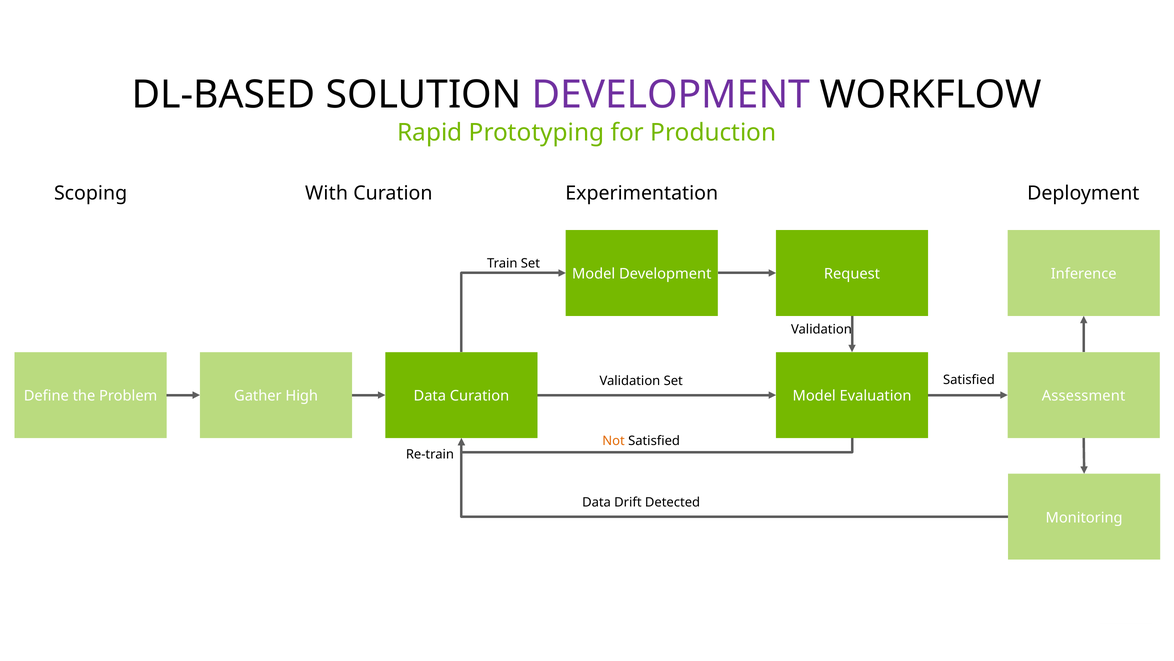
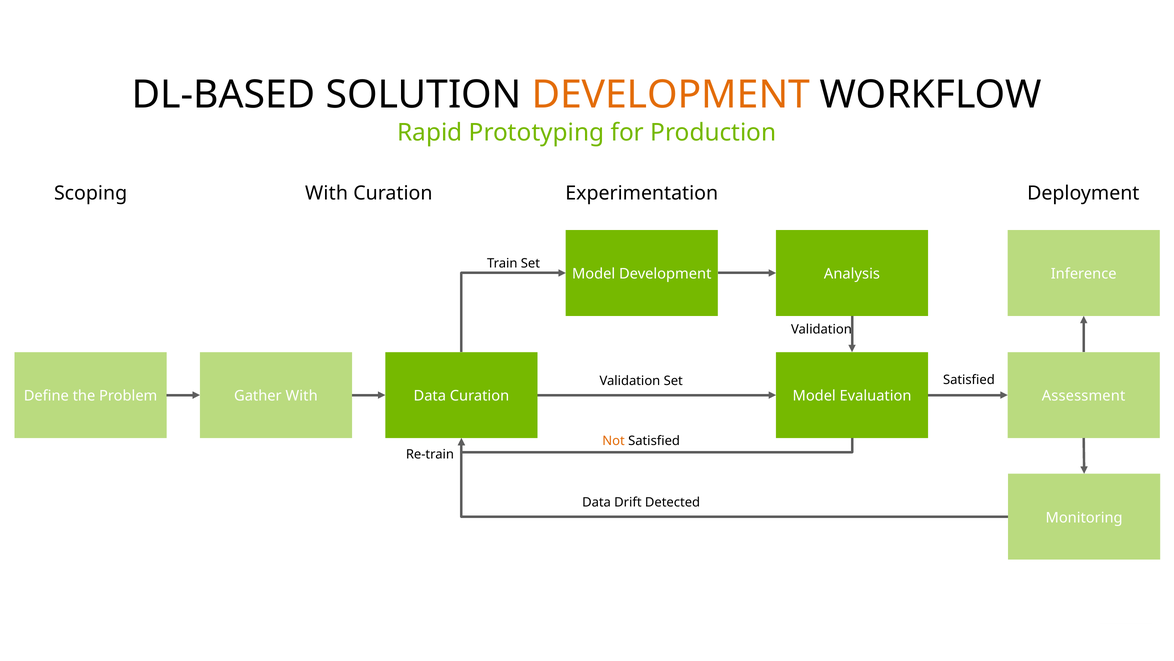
DEVELOPMENT colour: purple -> orange (671, 95)
Request: Request -> Analysis (852, 274)
Gather High: High -> With (302, 396)
